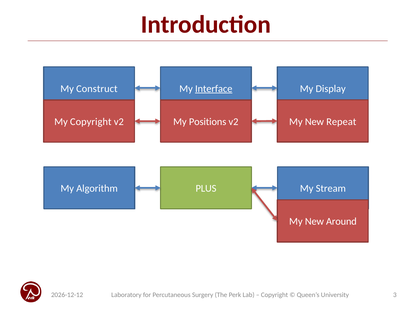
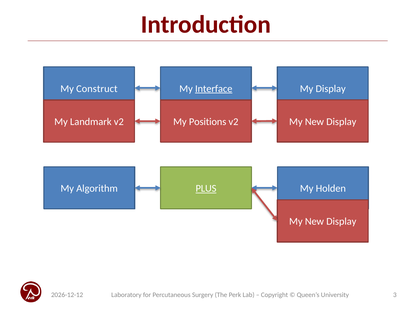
Repeat: Repeat -> Display (341, 122)
My Copyright: Copyright -> Landmark (91, 122)
PLUS underline: none -> present (206, 189)
Stream: Stream -> Holden (331, 189)
Around: Around -> Display (341, 222)
